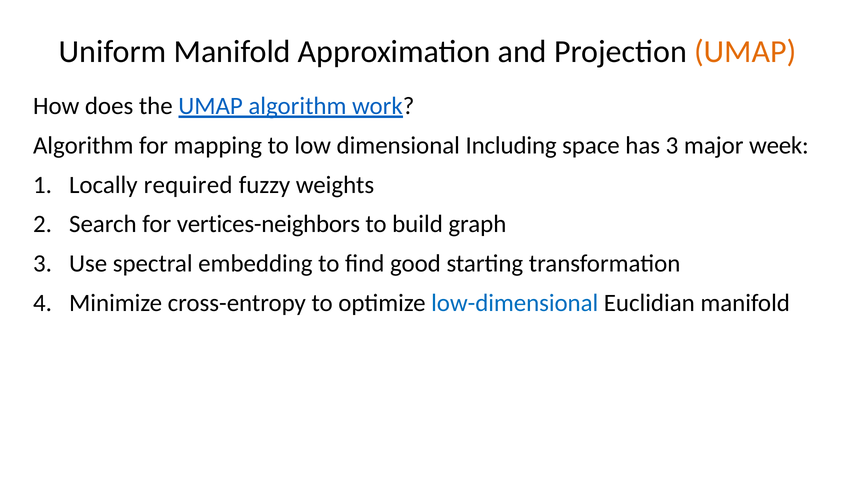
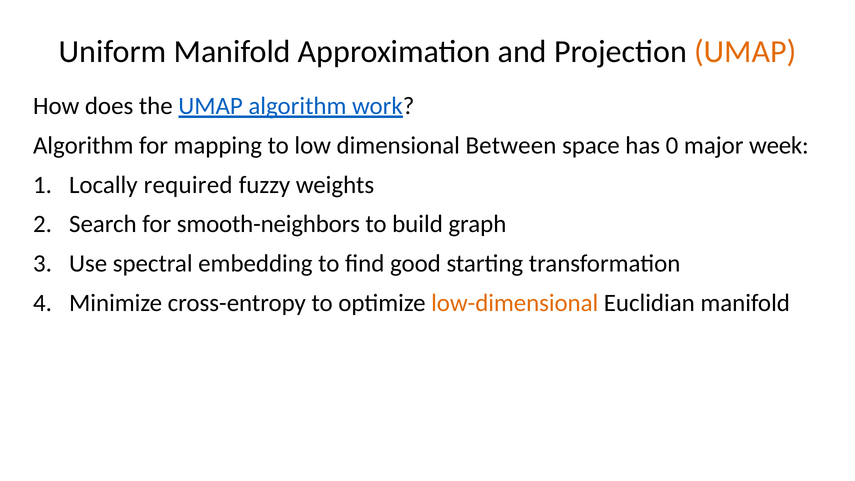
Including: Including -> Between (511, 145)
has 3: 3 -> 0 (672, 145)
vertices-neighbors: vertices-neighbors -> smooth-neighbors (268, 224)
low-dimensional colour: blue -> orange (515, 303)
